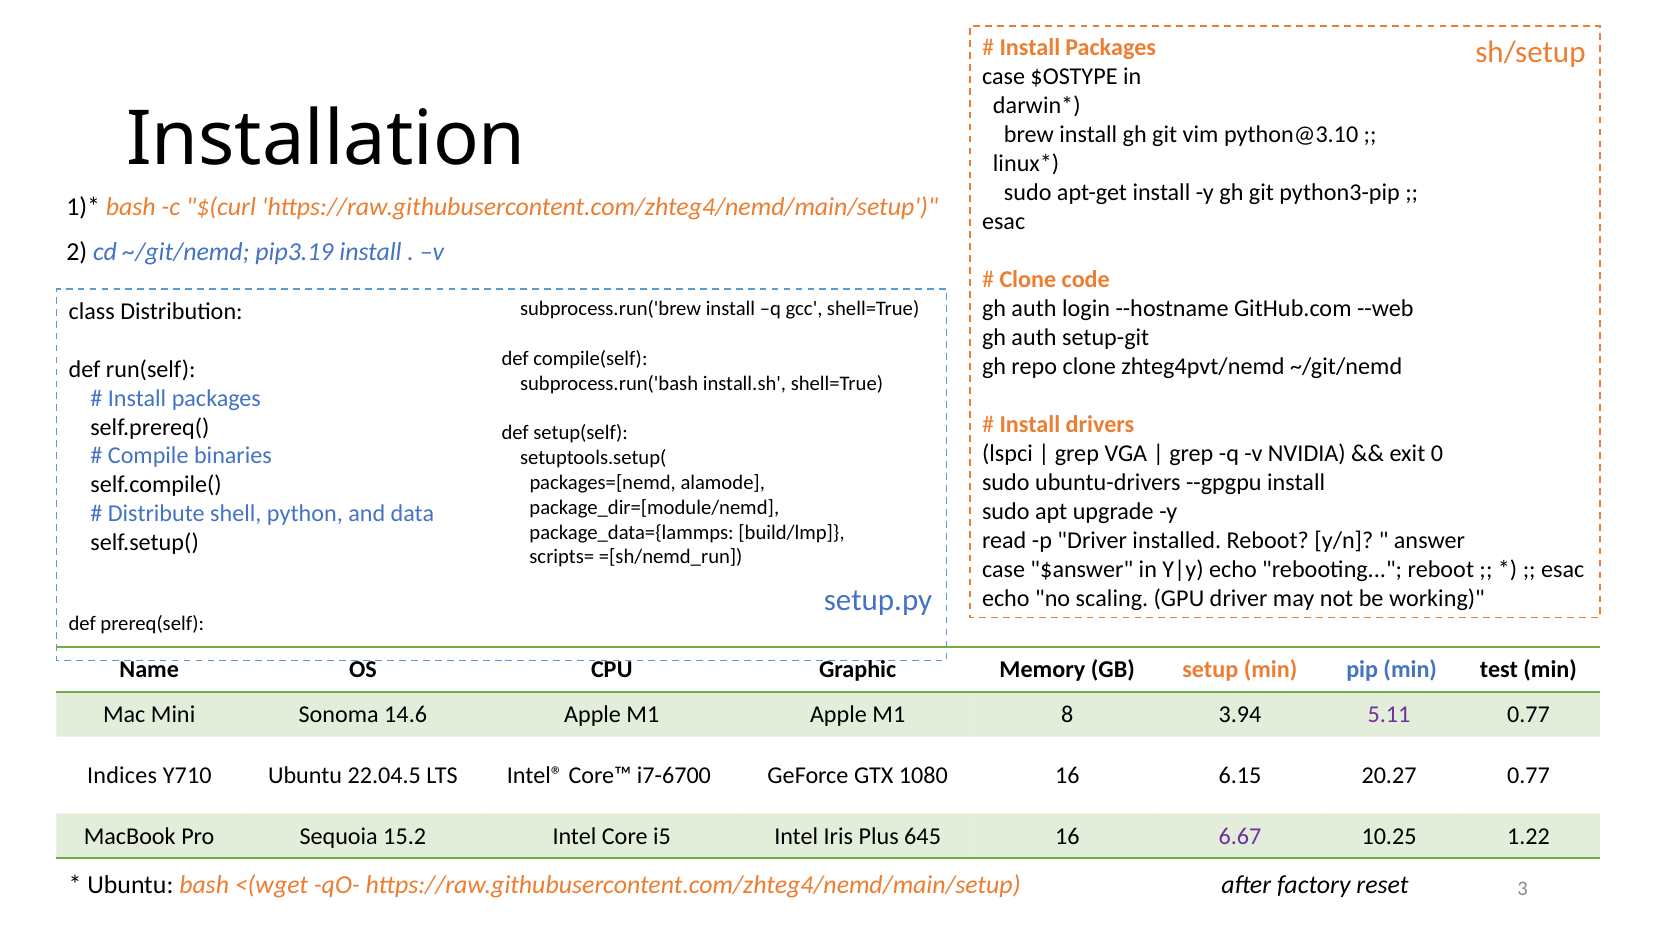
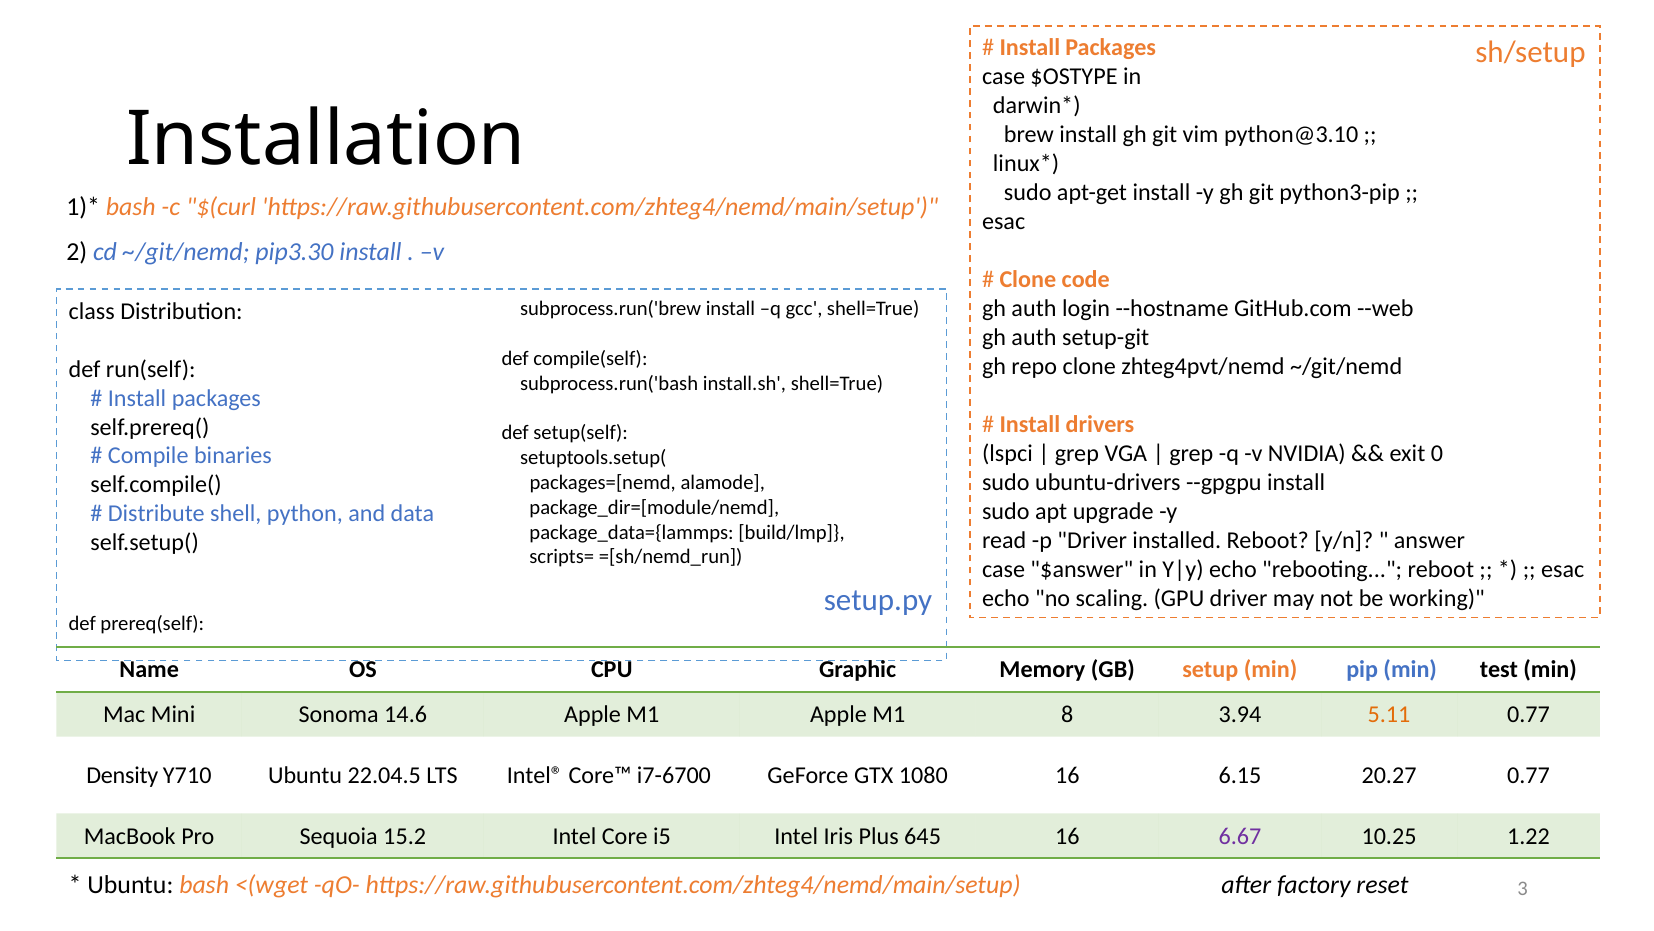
pip3.19: pip3.19 -> pip3.30 (294, 252)
5.11 colour: purple -> orange (1389, 714)
Indices: Indices -> Density (122, 775)
